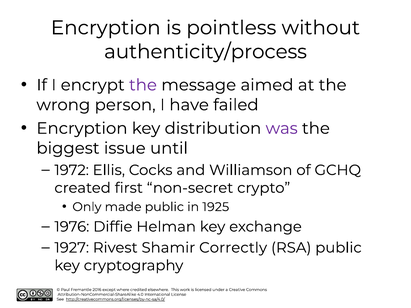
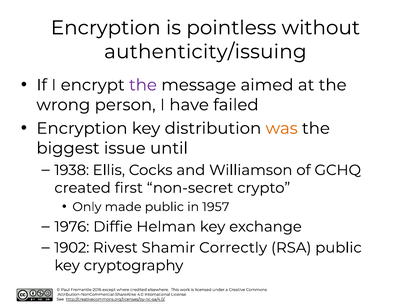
authenticity/process: authenticity/process -> authenticity/issuing (205, 52)
was colour: purple -> orange (282, 128)
1972: 1972 -> 1938 (72, 170)
1925: 1925 -> 1957 (216, 207)
1927: 1927 -> 1902 (72, 248)
